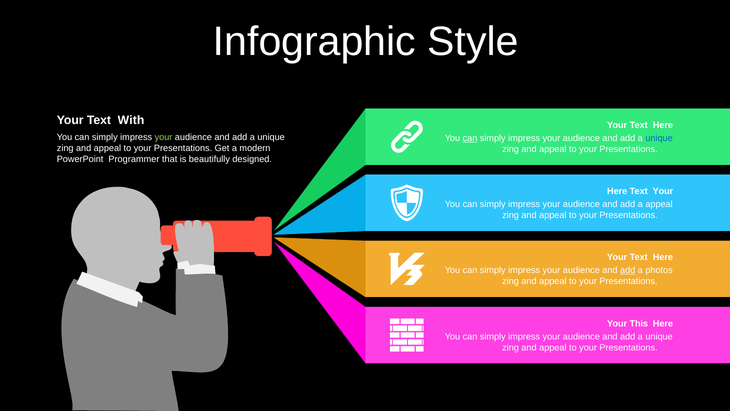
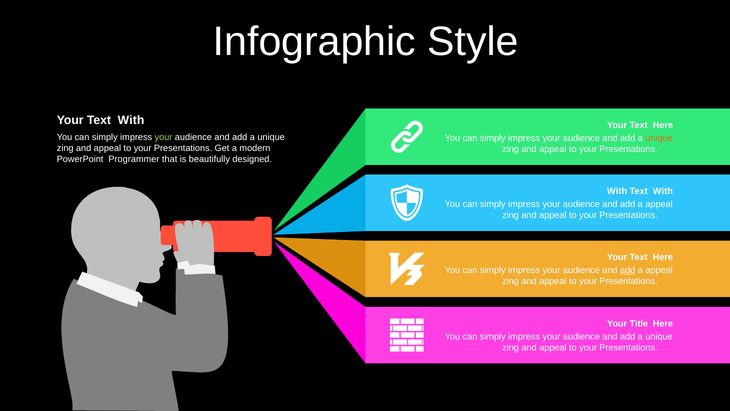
can underline: present -> none (470, 138)
unique colour: blue -> orange (659, 138)
Here: Here -> With (617, 191)
Your: Your -> With (663, 191)
photos: photos -> appeal (659, 270)
This: This -> Title (639, 323)
